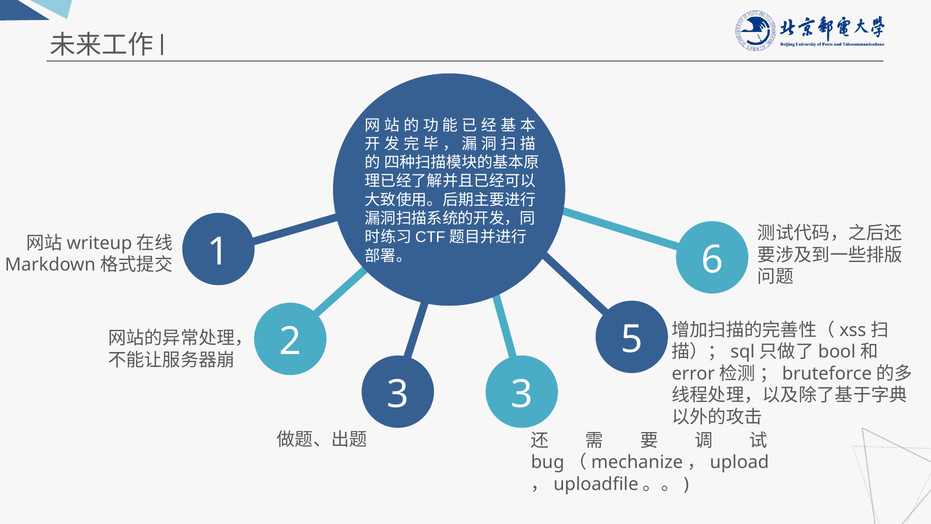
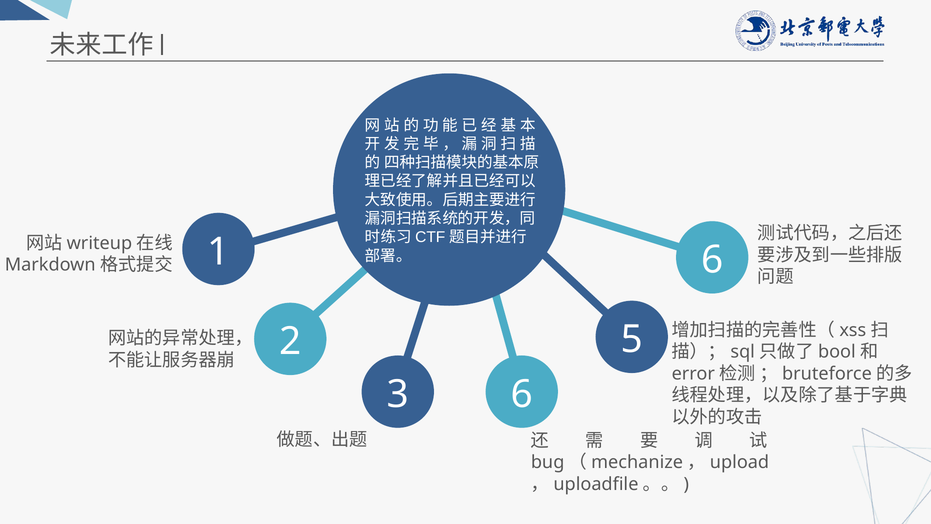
3 3: 3 -> 6 (522, 394)
